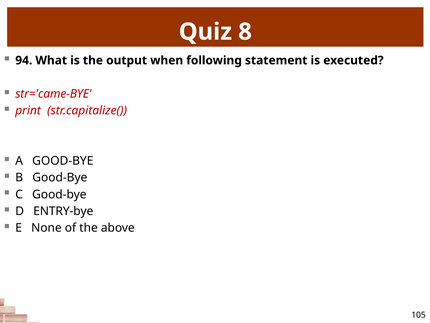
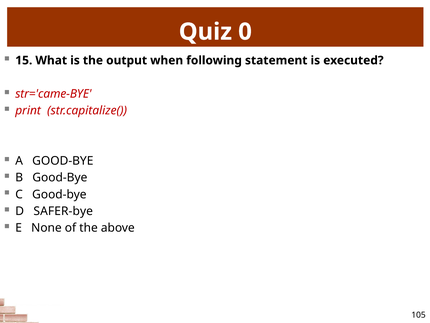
8: 8 -> 0 (245, 32)
94: 94 -> 15 (24, 60)
ENTRY-bye: ENTRY-bye -> SAFER-bye (63, 211)
